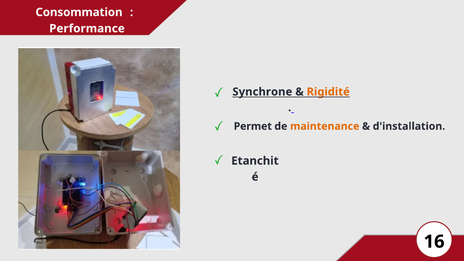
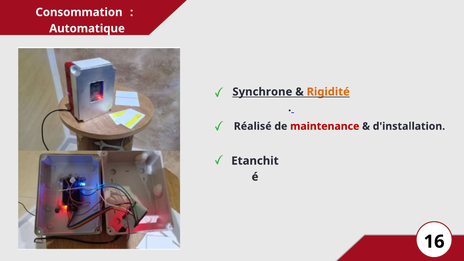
Performance: Performance -> Automatique (87, 29)
Permet: Permet -> Réalisé (253, 126)
maintenance colour: orange -> red (325, 126)
